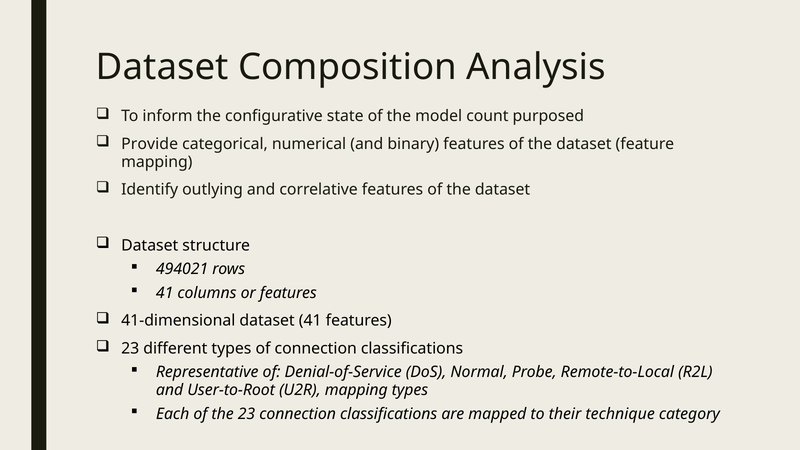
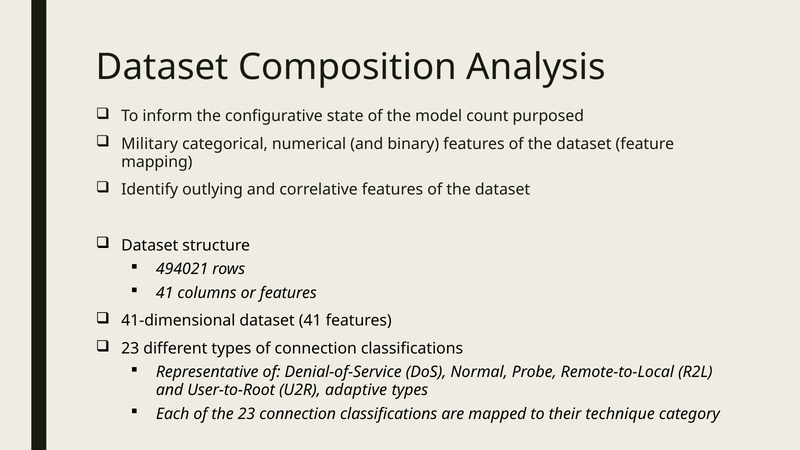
Provide: Provide -> Military (150, 144)
U2R mapping: mapping -> adaptive (356, 390)
